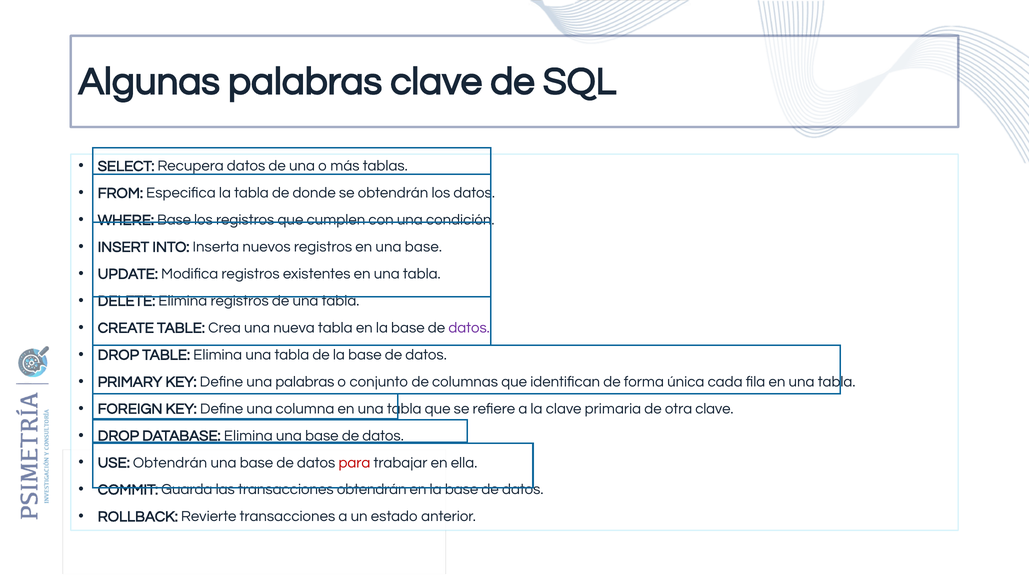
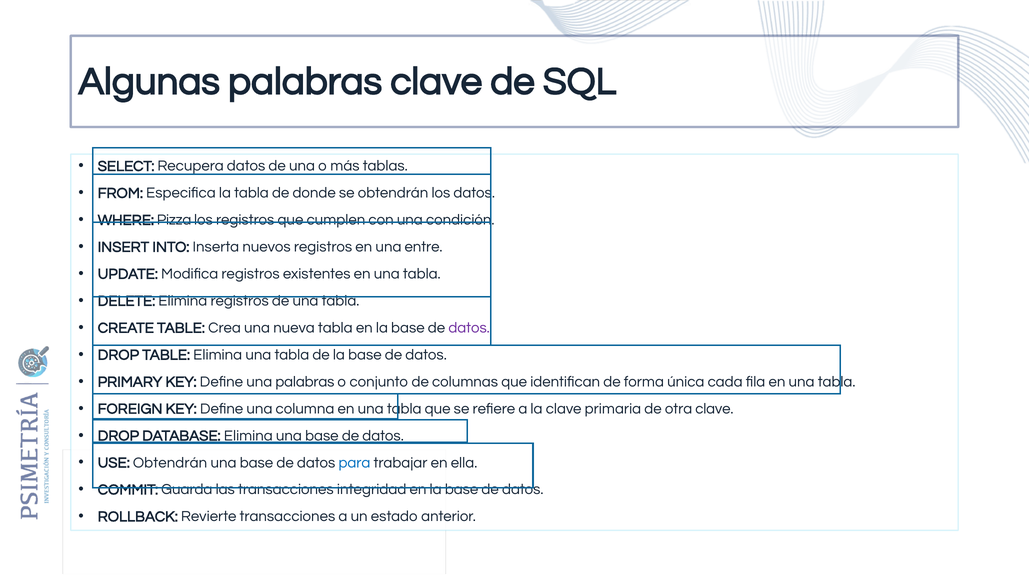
WHERE Base: Base -> Pizza (174, 220)
en una base: base -> entre (424, 247)
para colour: red -> blue (354, 462)
transacciones obtendrán: obtendrán -> integridad (372, 489)
